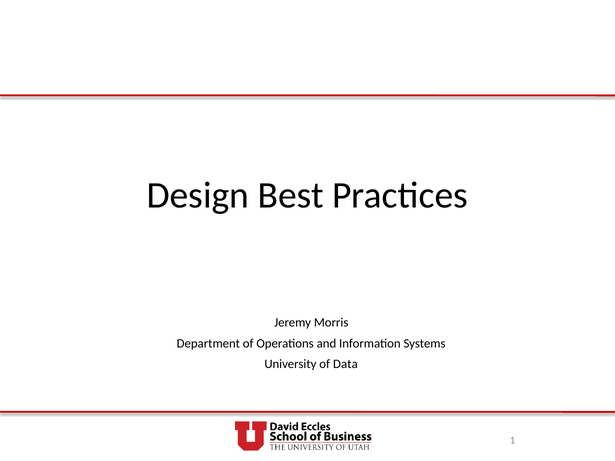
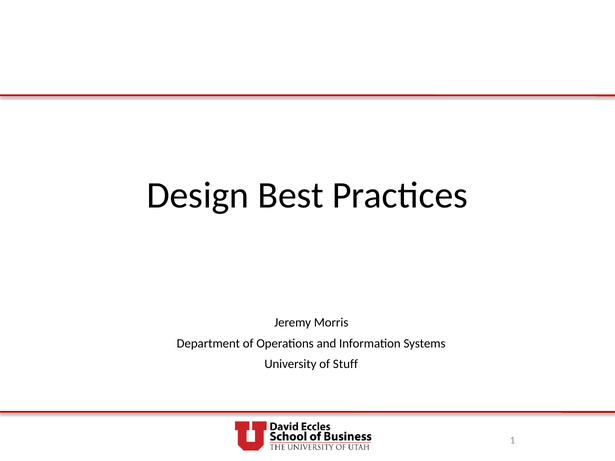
Data: Data -> Stuff (345, 364)
